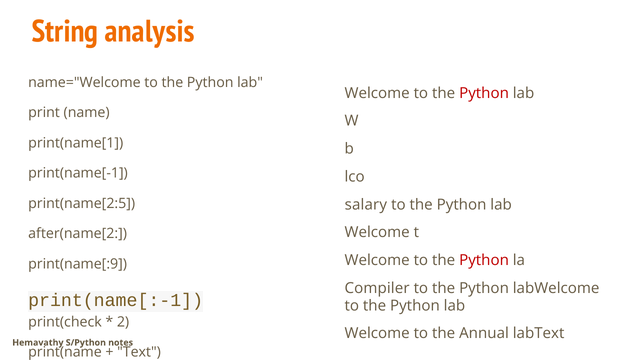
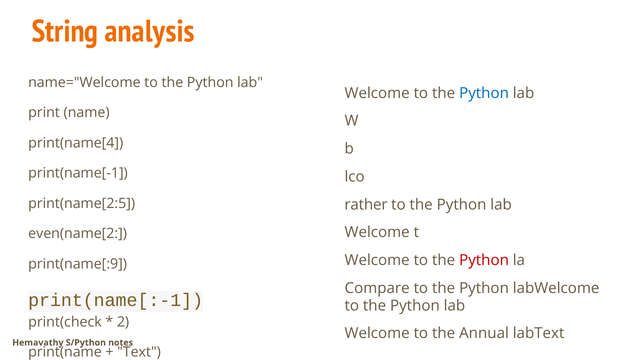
Python colour: red -> blue (484, 93)
print(name[1: print(name[1 -> print(name[4 (76, 143)
salary: salary -> rather (366, 205)
after(name[2: after(name[2 -> even(name[2 (78, 234)
Compiler: Compiler -> Compare (377, 288)
